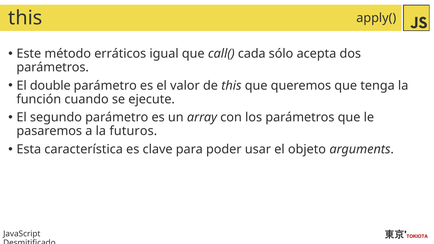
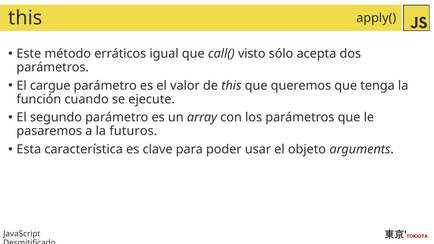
cada: cada -> visto (252, 54)
double: double -> cargue (50, 86)
